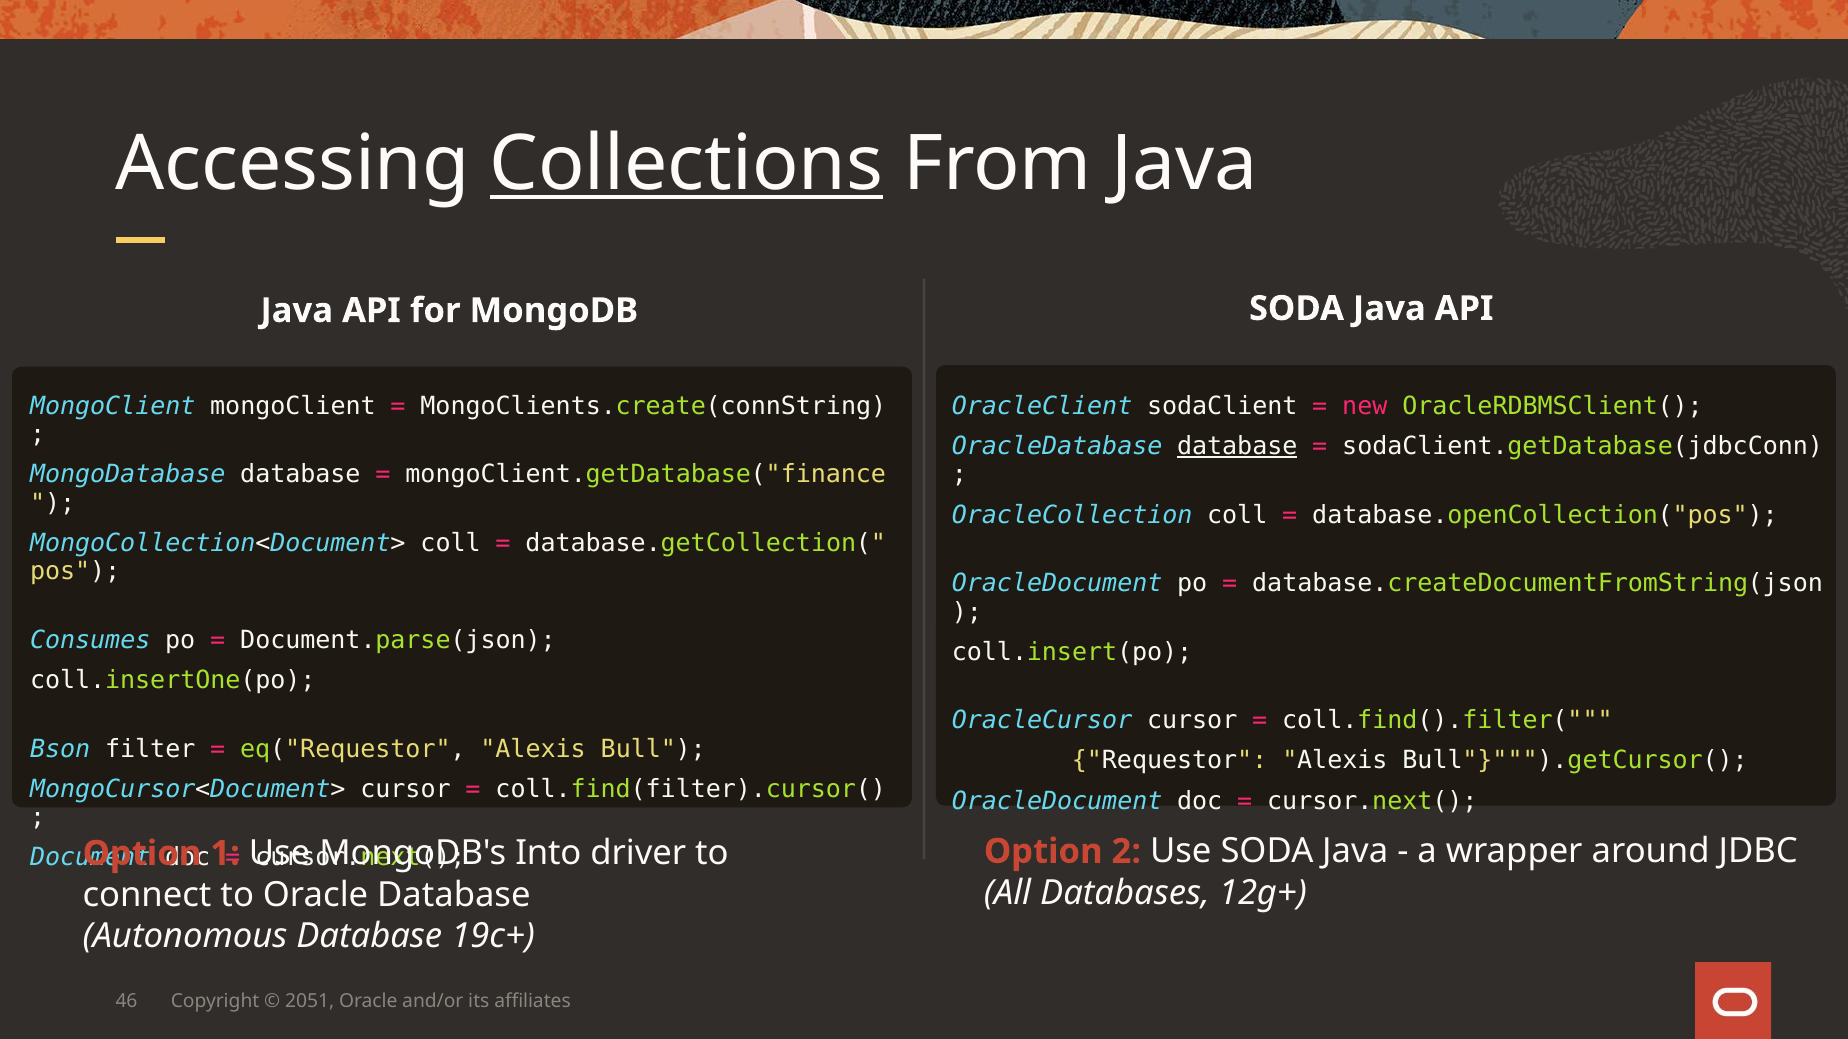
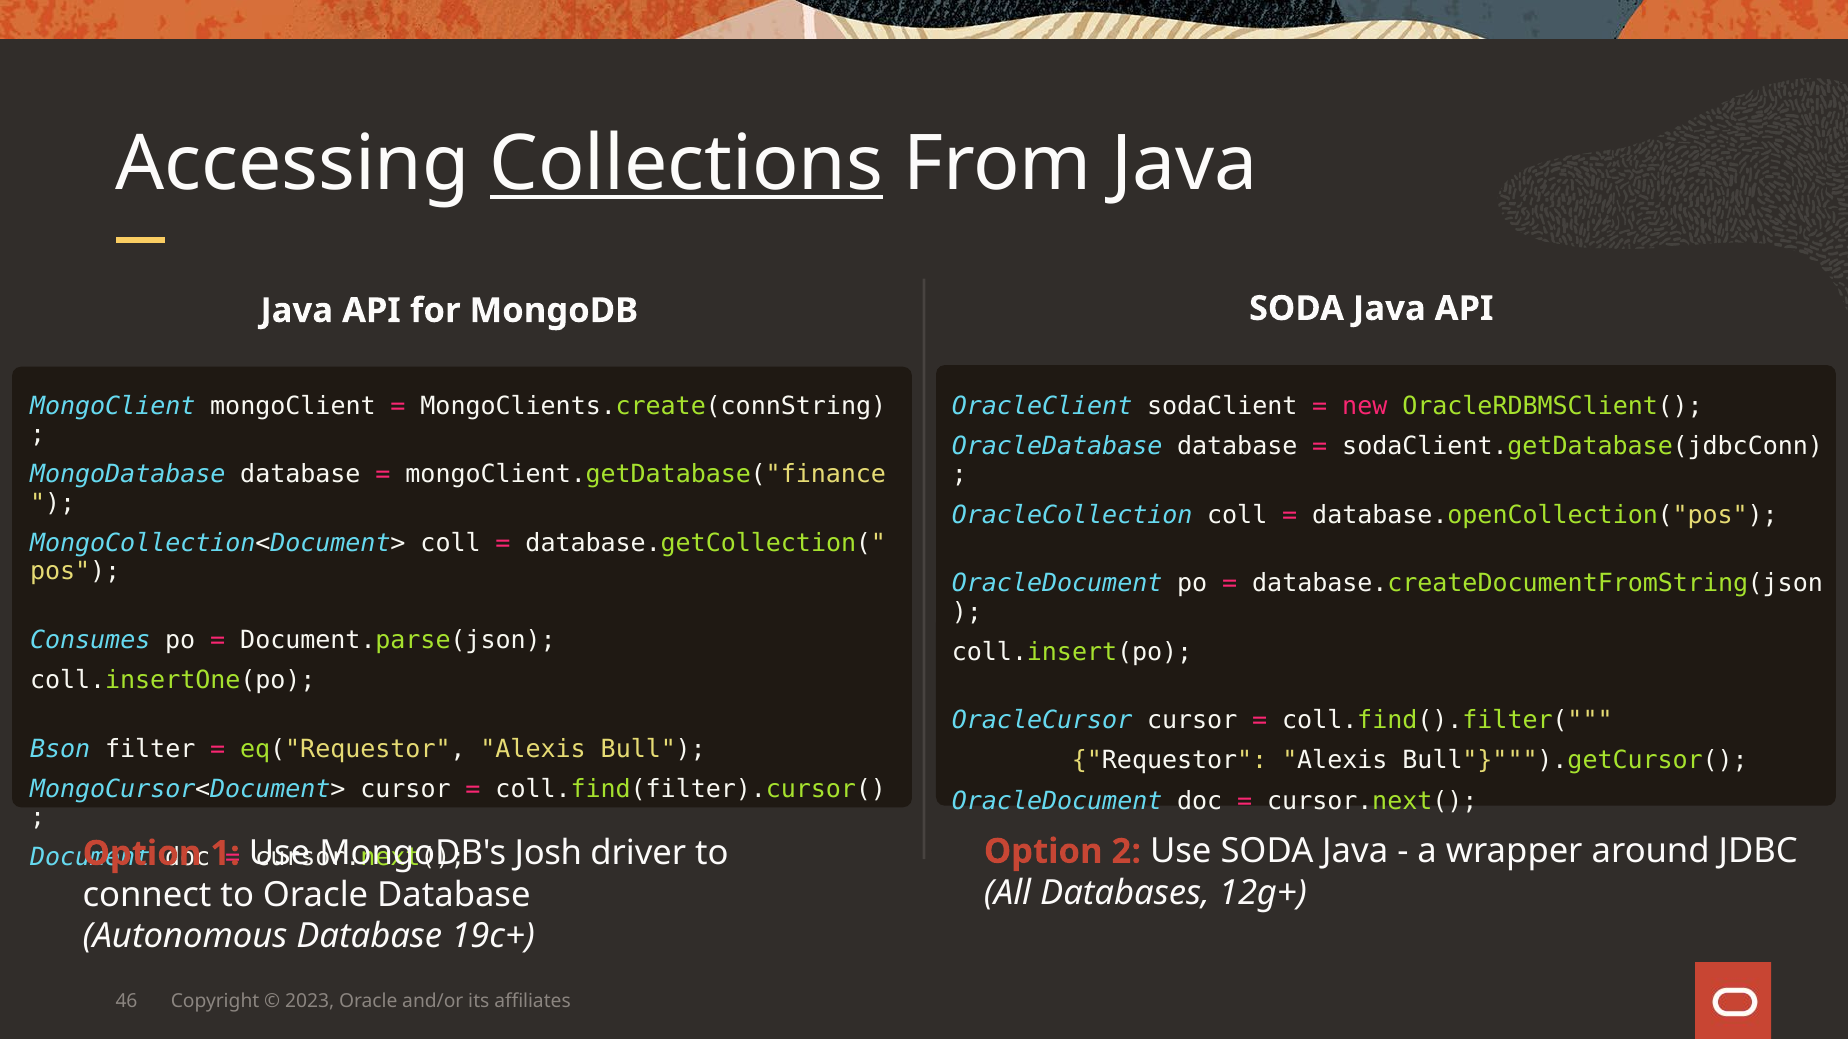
database underline: present -> none (1237, 446)
Into: Into -> Josh (548, 854)
2051: 2051 -> 2023 (310, 1001)
